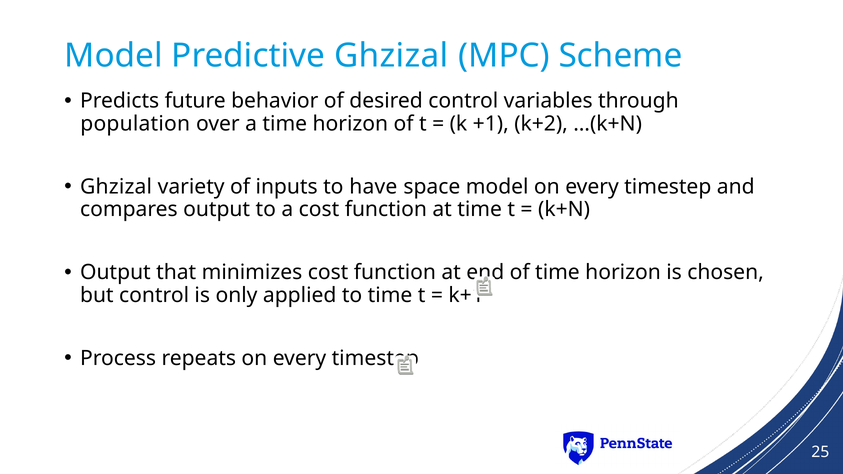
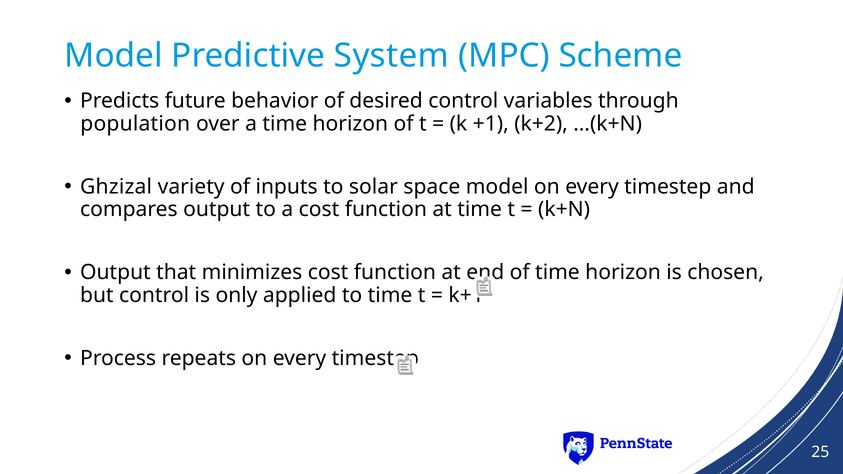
Predictive Ghzizal: Ghzizal -> System (391, 56)
have: have -> solar (373, 187)
